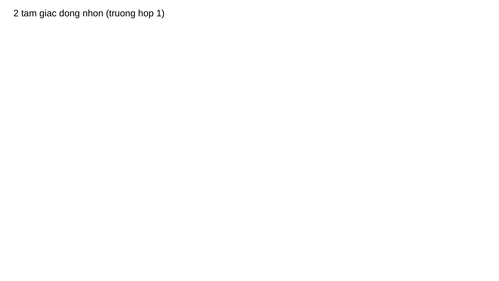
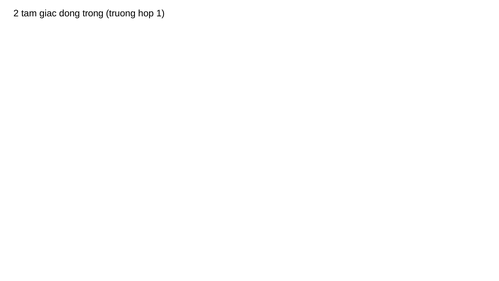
nhon: nhon -> trong (93, 13)
